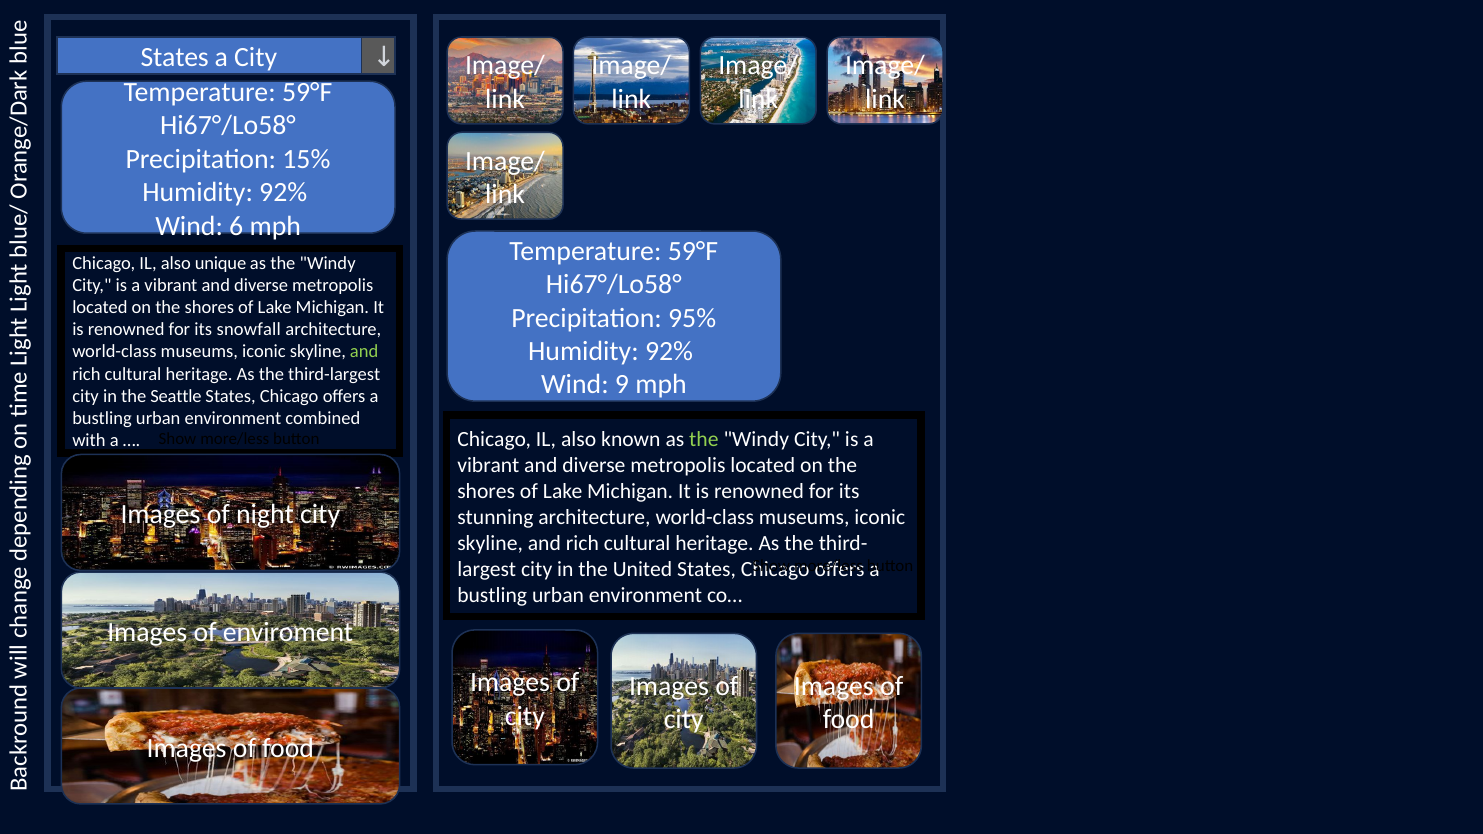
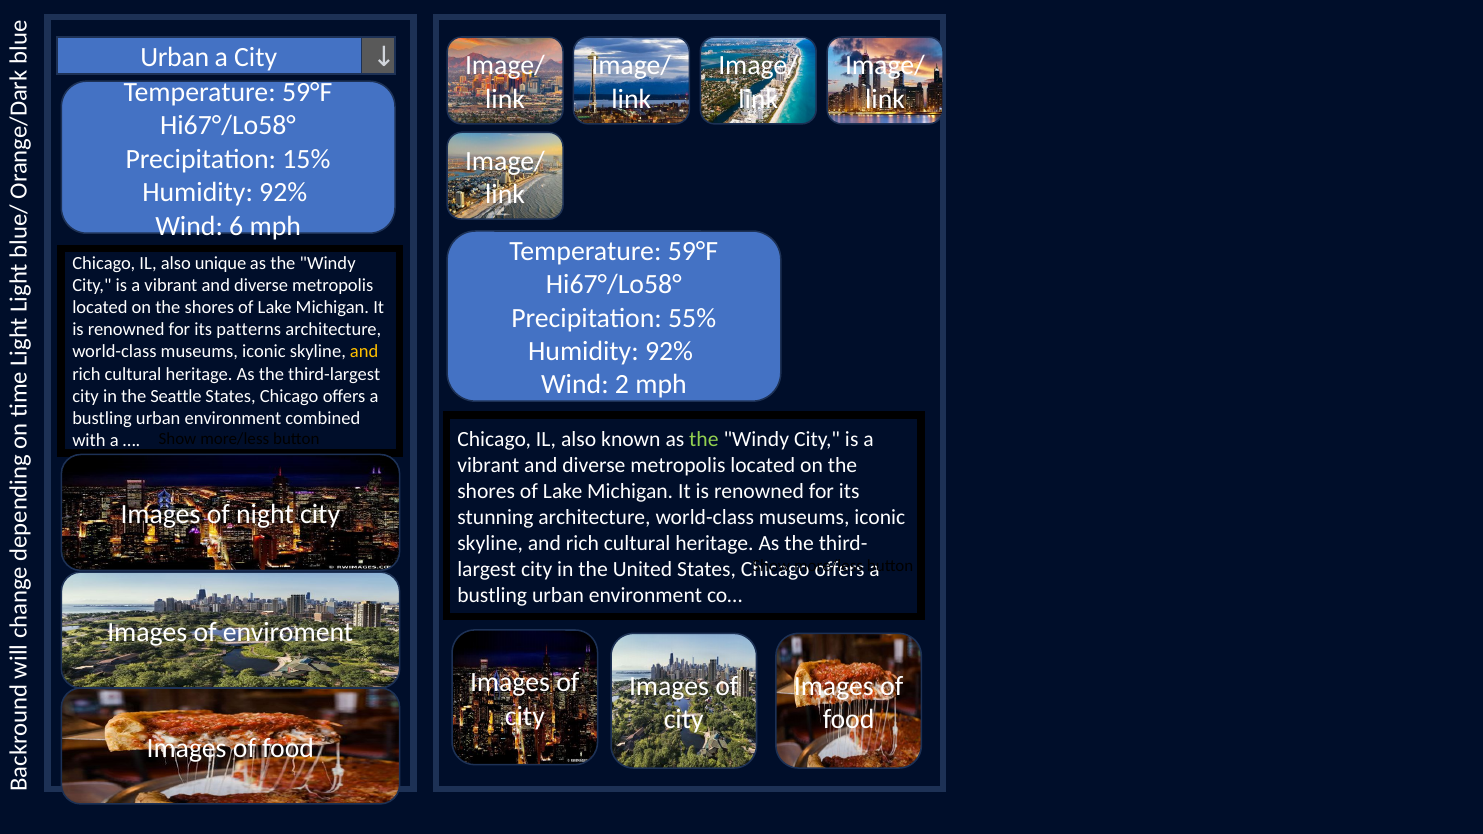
States: States -> Urban (175, 58)
95%: 95% -> 55% (692, 318)
snowfall: snowfall -> patterns (249, 330)
and colour: light green -> yellow (364, 352)
9: 9 -> 2 (622, 385)
